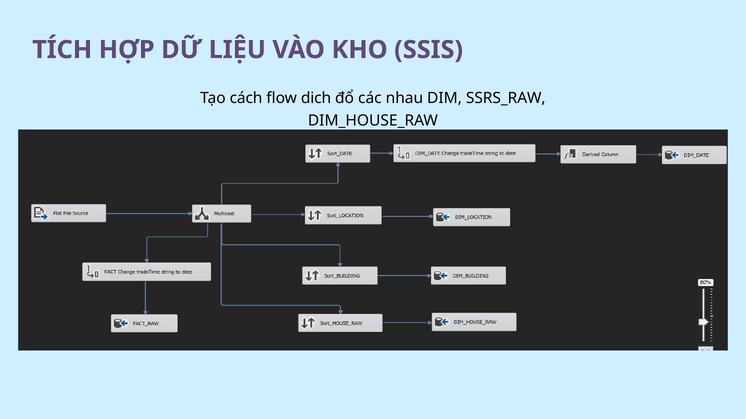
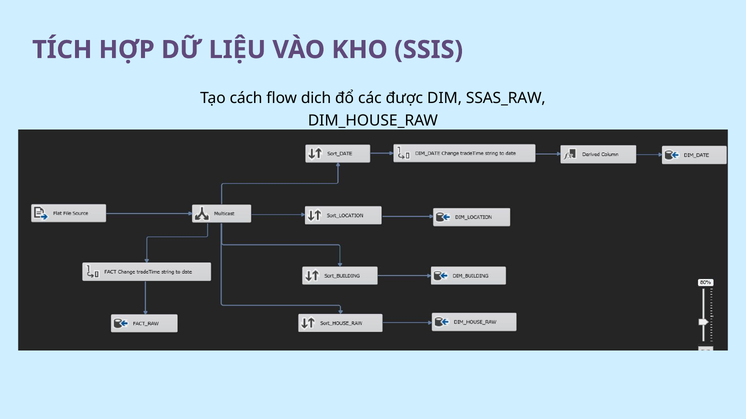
nhau: nhau -> được (404, 98)
SSRS_RAW: SSRS_RAW -> SSAS_RAW (506, 98)
